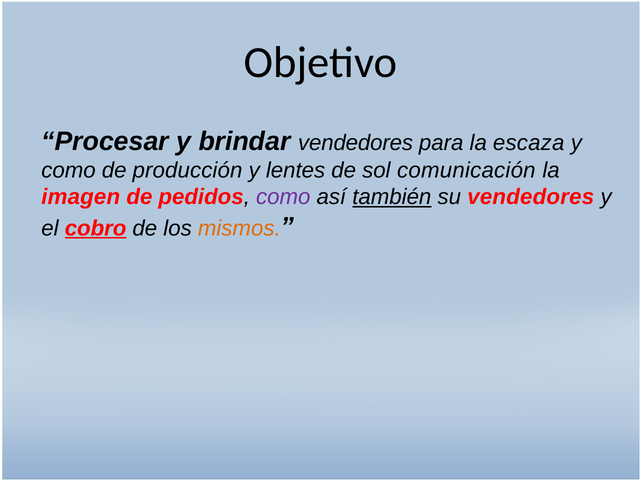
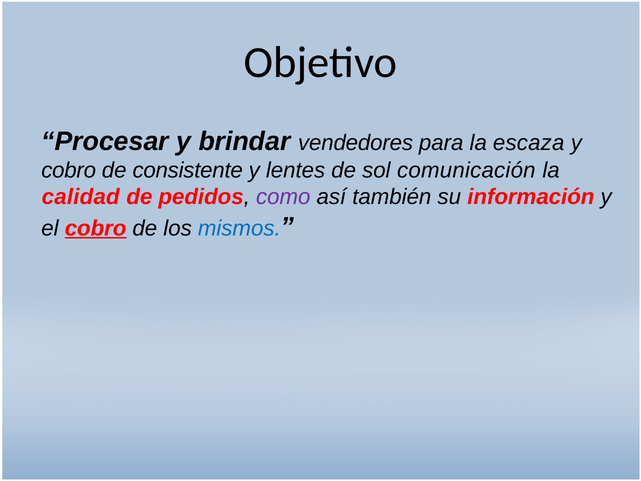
como: como -> cobro (69, 170)
producción: producción -> consistente (188, 170)
imagen: imagen -> calidad (81, 197)
también underline: present -> none (392, 197)
su vendedores: vendedores -> información (531, 197)
mismos colour: orange -> blue (239, 228)
